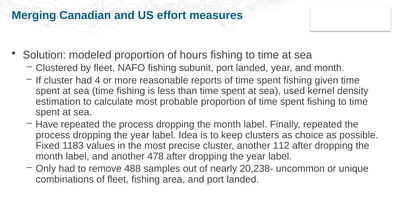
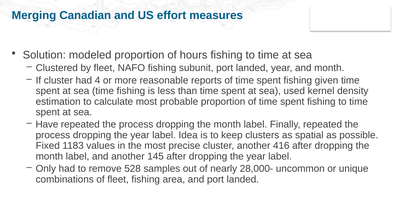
choice: choice -> spatial (309, 135)
112: 112 -> 416 (281, 146)
478: 478 -> 145 (156, 157)
488: 488 -> 528 (133, 169)
20,238-: 20,238- -> 28,000- (256, 169)
